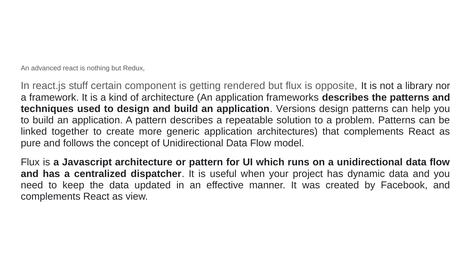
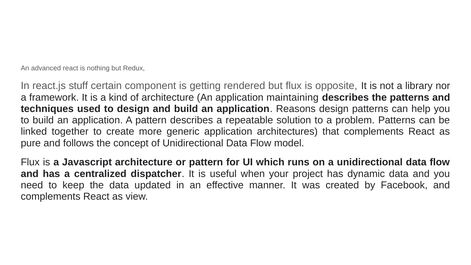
frameworks: frameworks -> maintaining (293, 97)
Versions: Versions -> Reasons (296, 109)
